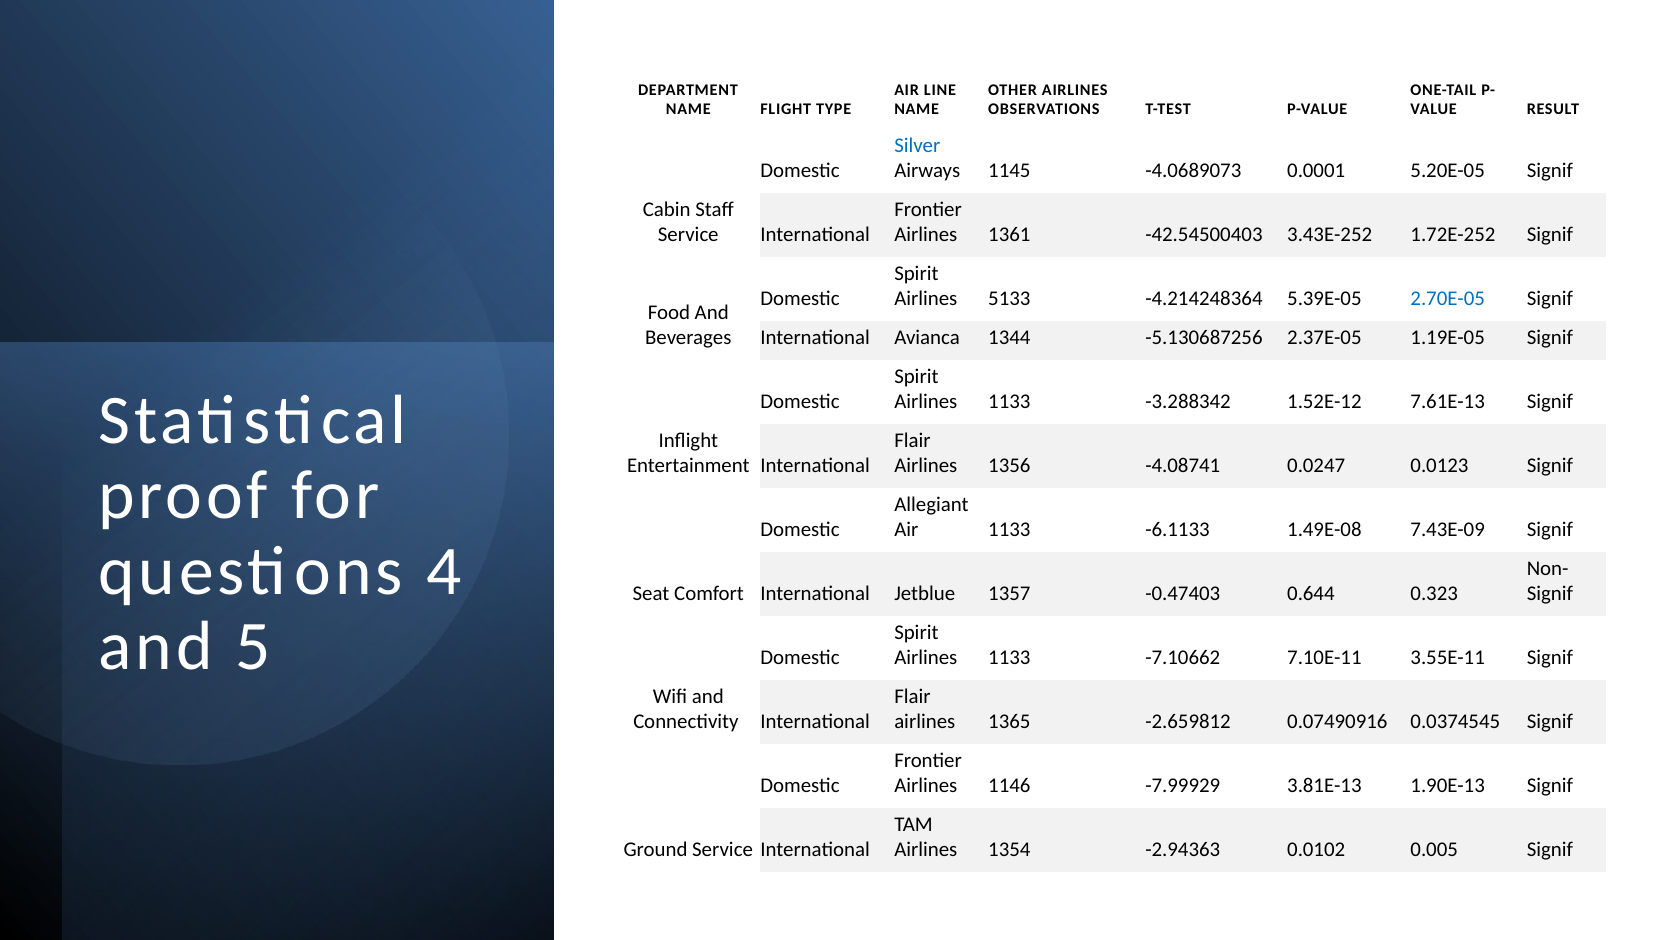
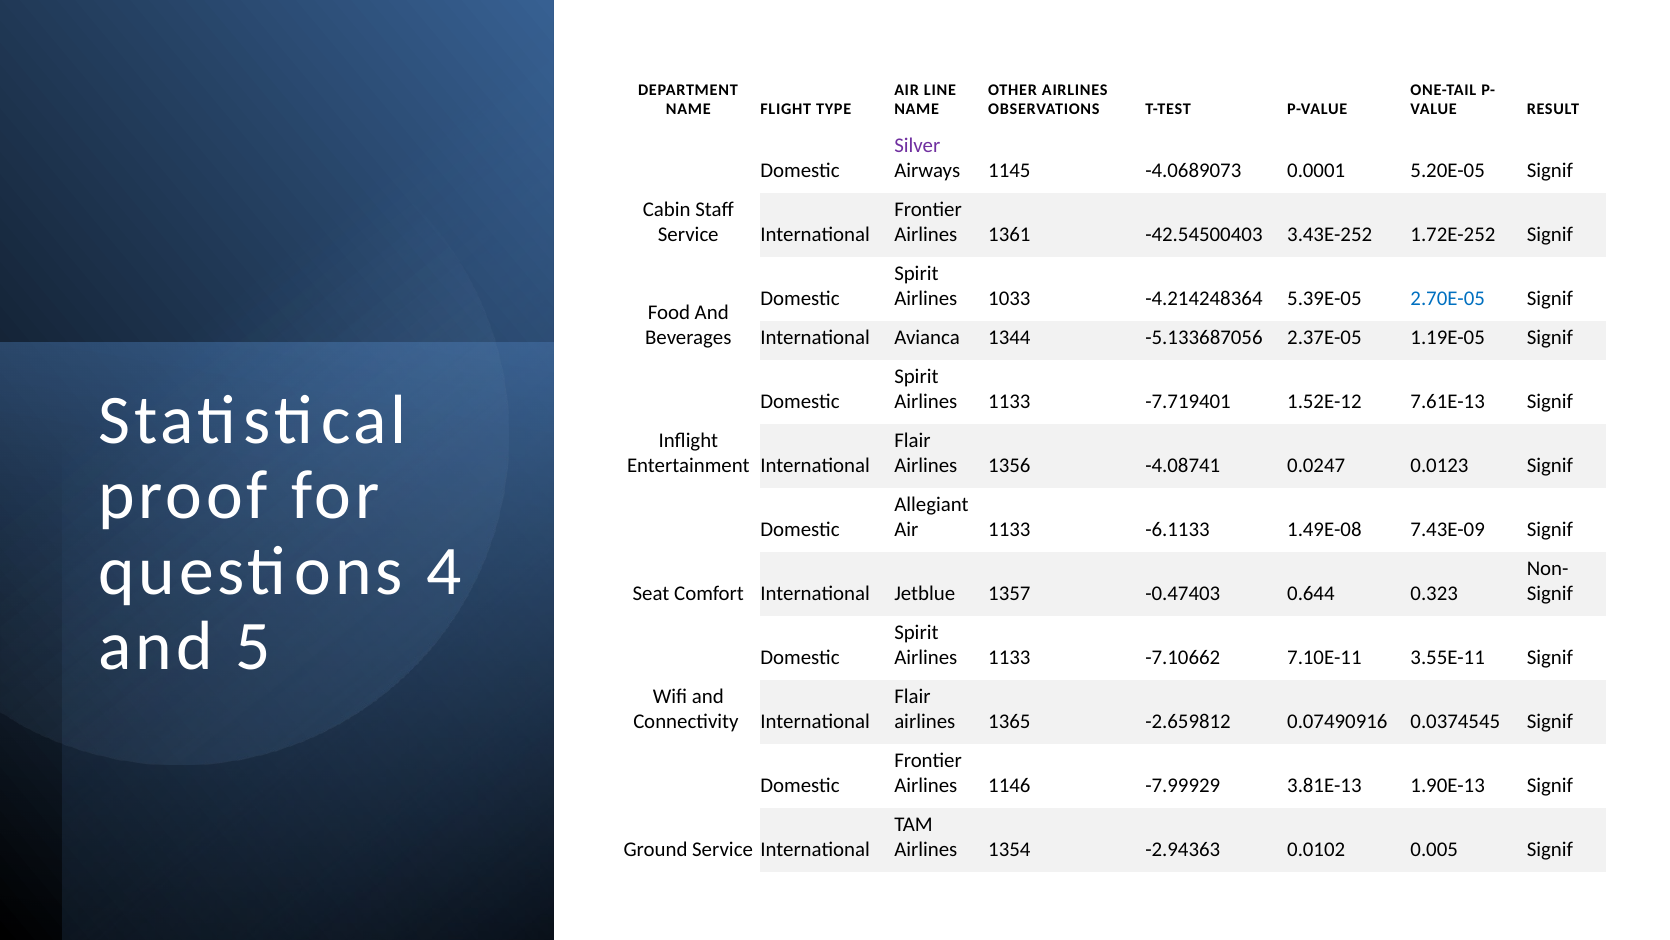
Silver colour: blue -> purple (917, 145)
5133: 5133 -> 1033 (1009, 299)
-5.130687256: -5.130687256 -> -5.133687056 (1204, 337)
-3.288342: -3.288342 -> -7.719401 (1188, 401)
